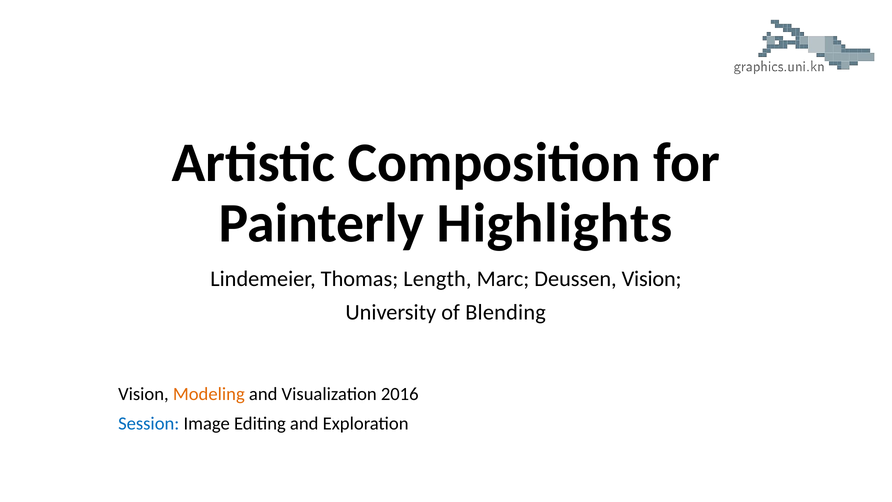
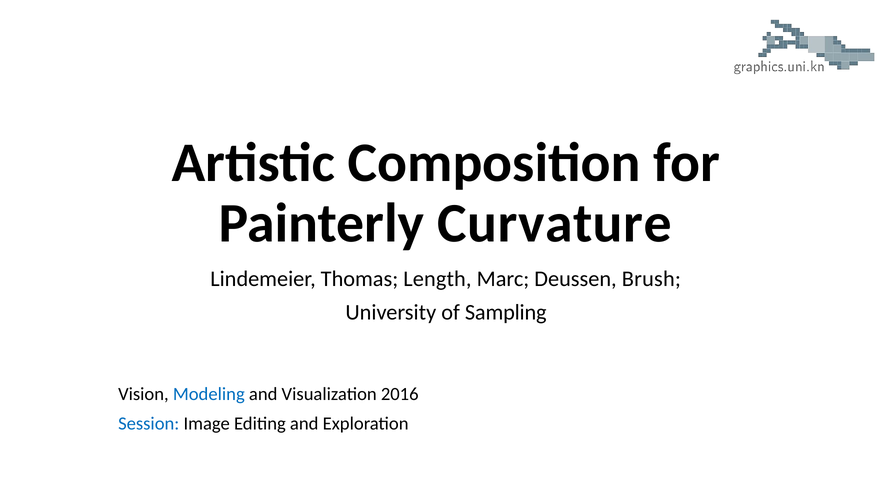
Highlights: Highlights -> Curvature (555, 223)
Deussen Vision: Vision -> Brush (651, 279)
Blending: Blending -> Sampling (506, 312)
Modeling colour: orange -> blue (209, 394)
